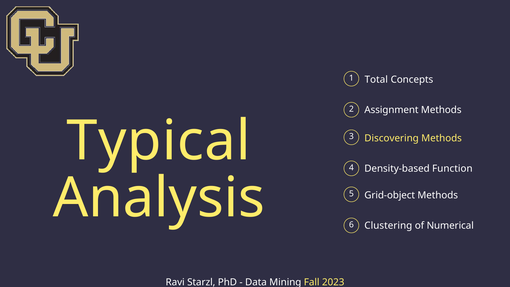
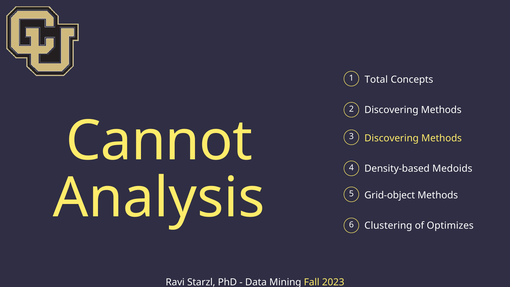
2 Assignment: Assignment -> Discovering (391, 110)
Typical: Typical -> Cannot (159, 141)
Function: Function -> Medoids (452, 168)
Numerical: Numerical -> Optimizes (450, 225)
